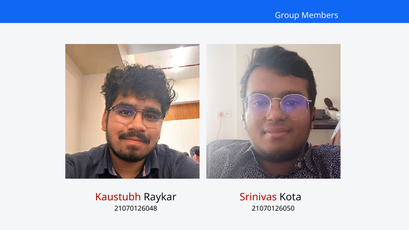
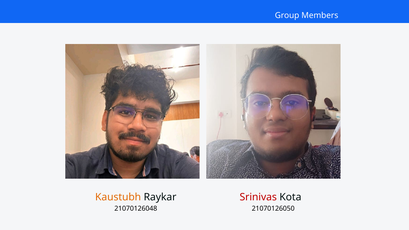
Kaustubh colour: red -> orange (118, 197)
